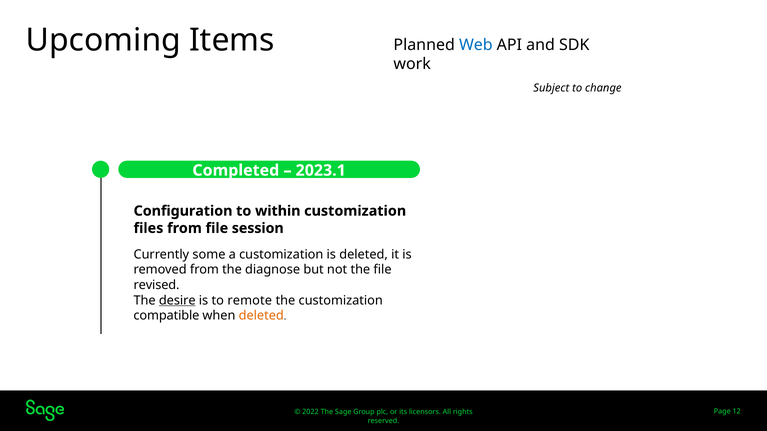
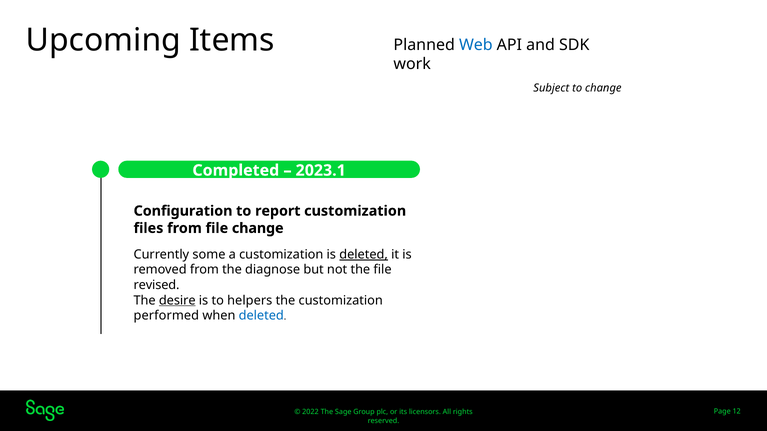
within: within -> report (278, 211)
file session: session -> change (258, 228)
deleted underline: none -> present (364, 255)
remote: remote -> helpers (250, 301)
compatible: compatible -> performed (166, 316)
deleted colour: orange -> blue (261, 316)
